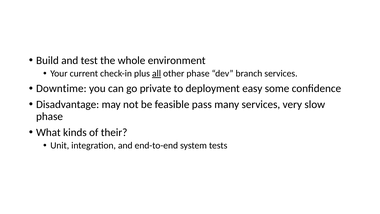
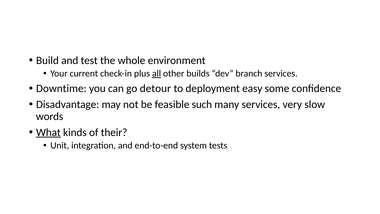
other phase: phase -> builds (198, 73)
private: private -> detour (155, 88)
pass: pass -> such (202, 104)
phase: phase -> words (50, 116)
What underline: none -> present (48, 132)
